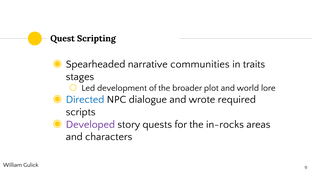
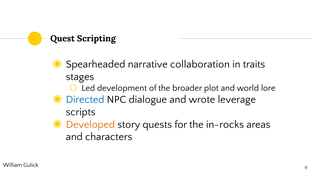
communities: communities -> collaboration (200, 64)
required: required -> leverage (237, 100)
Developed colour: purple -> orange (90, 125)
